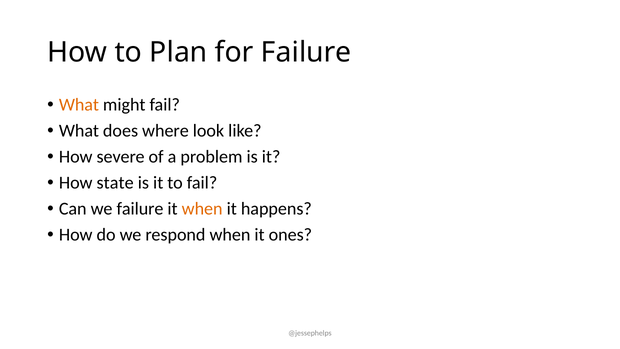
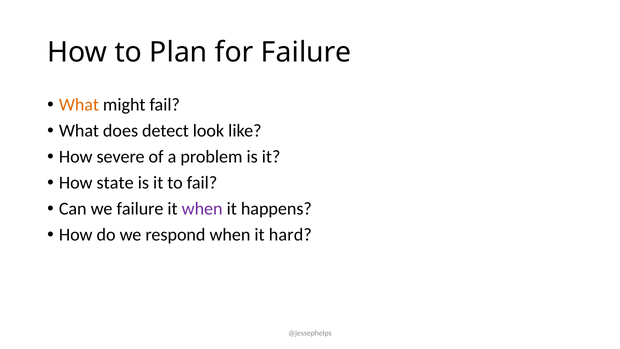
where: where -> detect (165, 131)
when colour: orange -> purple (202, 209)
ones: ones -> hard (290, 235)
